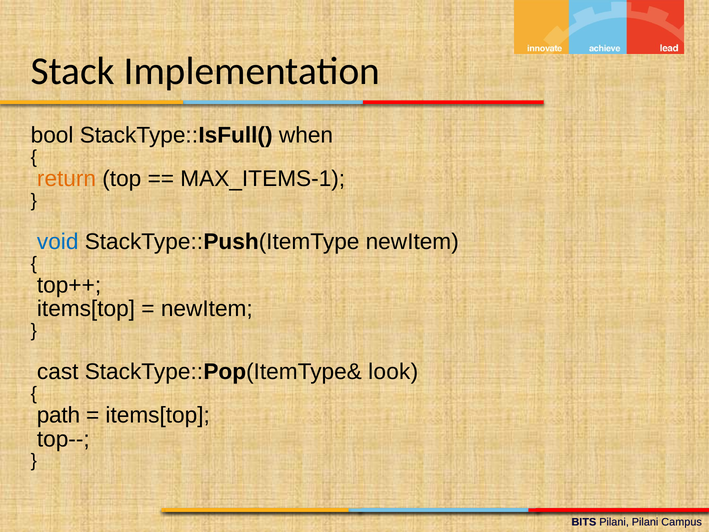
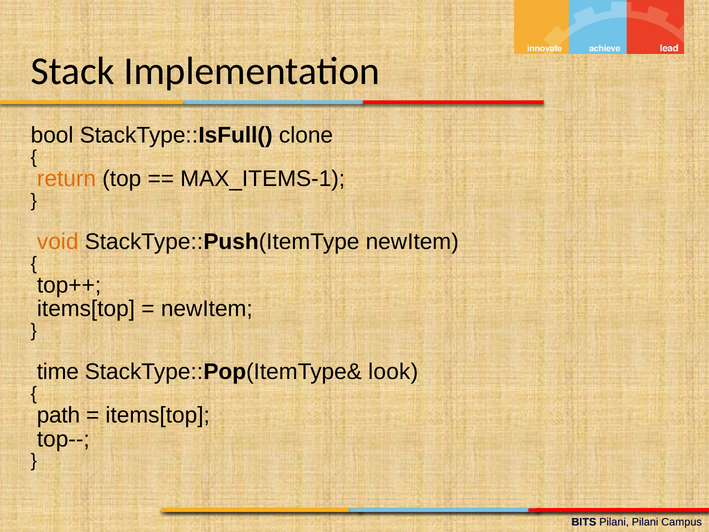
when: when -> clone (306, 135)
void colour: blue -> orange (58, 242)
cast: cast -> time (58, 372)
